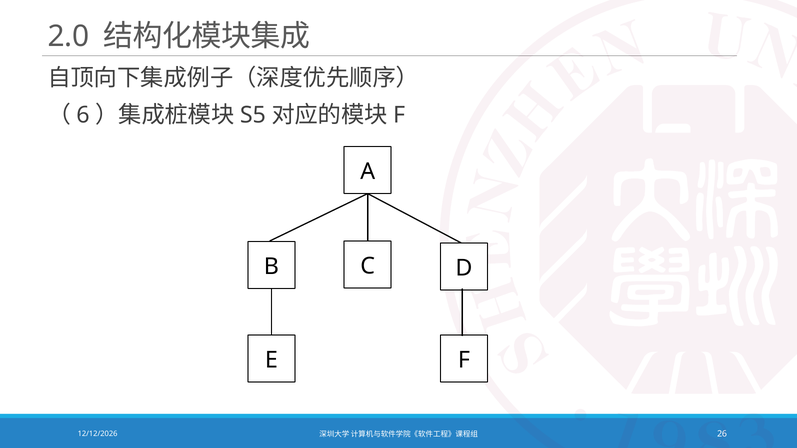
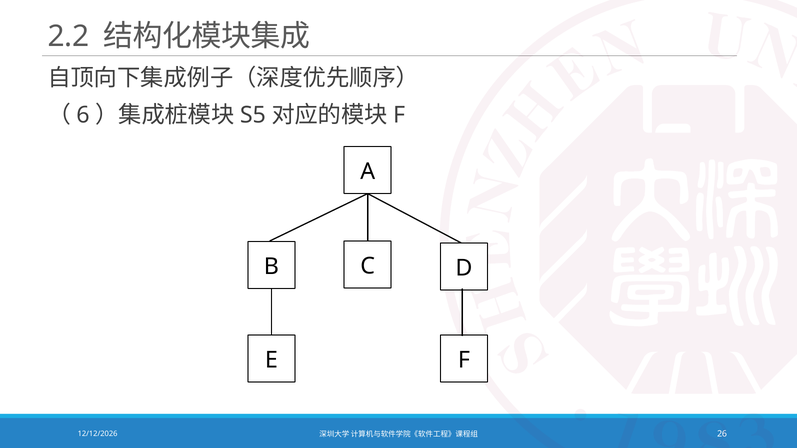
2.0: 2.0 -> 2.2 (68, 36)
